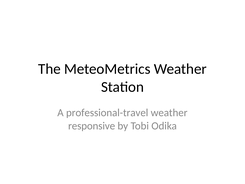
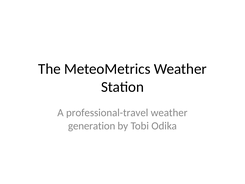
responsive: responsive -> generation (92, 126)
